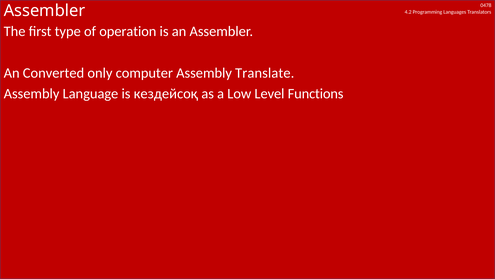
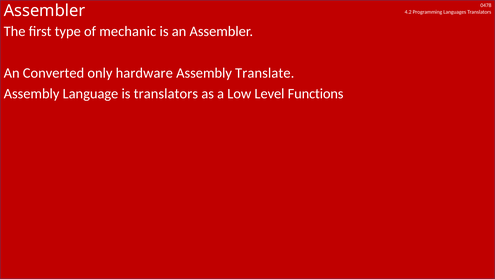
operation: operation -> mechanic (128, 31)
computer: computer -> hardware (144, 73)
is кездейсоқ: кездейсоқ -> translators (166, 94)
